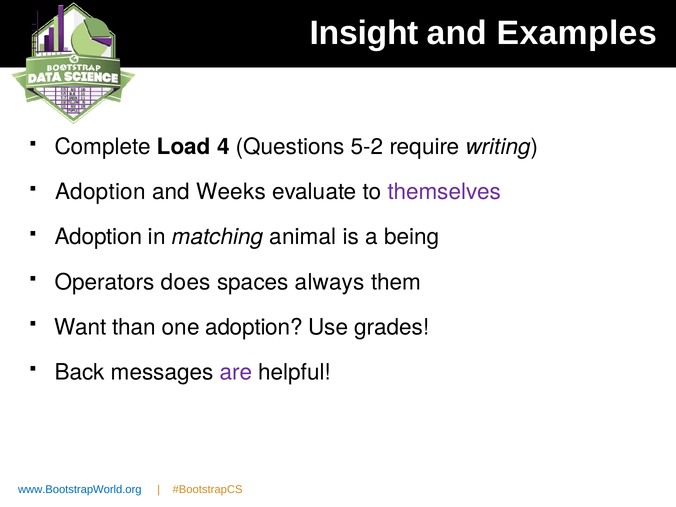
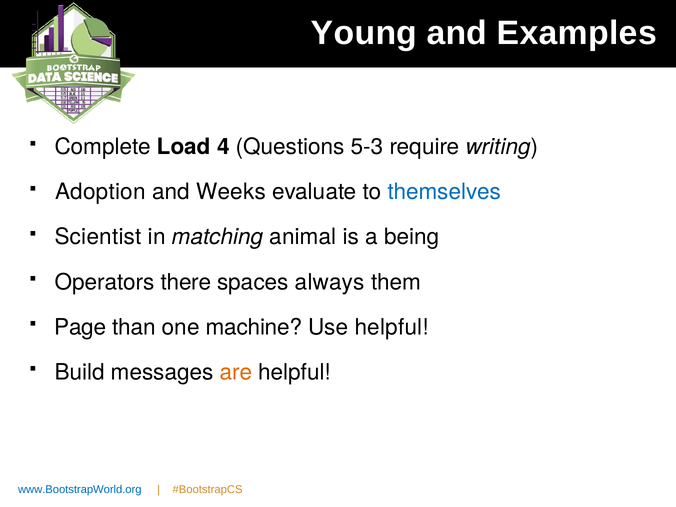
Insight: Insight -> Young (364, 33)
5-2: 5-2 -> 5-3 (367, 147)
themselves colour: purple -> blue (444, 192)
Adoption: Adoption -> Scientist (98, 237)
does: does -> there (186, 282)
Want: Want -> Page (80, 327)
one adoption: adoption -> machine (254, 327)
Use grades: grades -> helpful (392, 327)
Back: Back -> Build (80, 372)
are colour: purple -> orange (236, 372)
